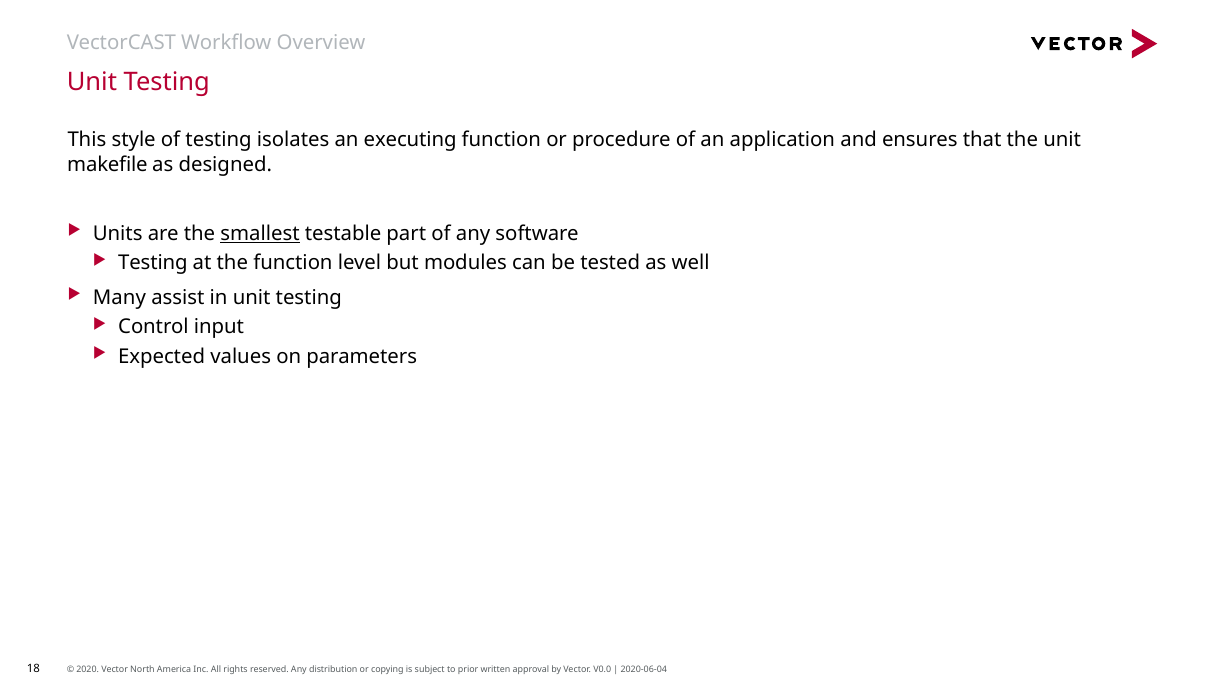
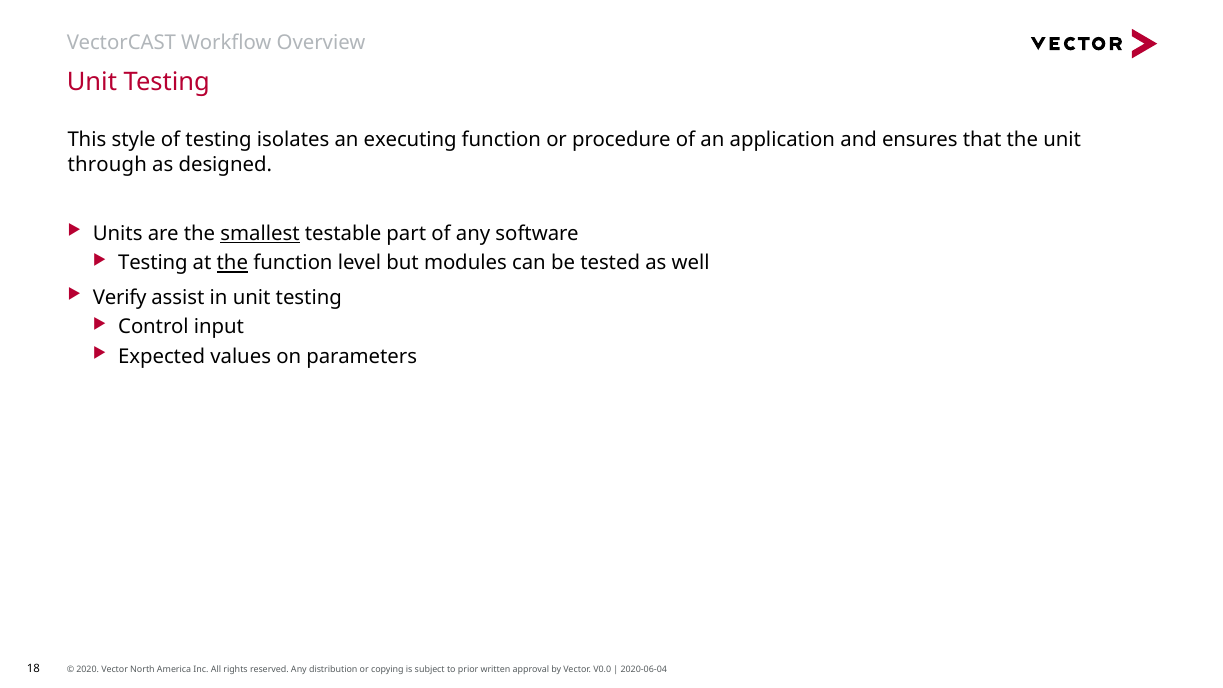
makefile: makefile -> through (107, 164)
the underline: none -> present (232, 263)
Many: Many -> Verify (120, 298)
